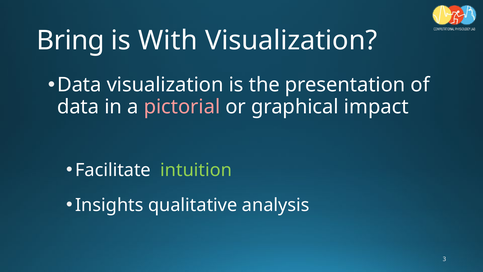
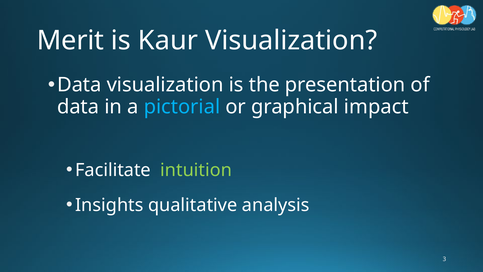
Bring: Bring -> Merit (70, 41)
With: With -> Kaur (168, 41)
pictorial colour: pink -> light blue (182, 107)
